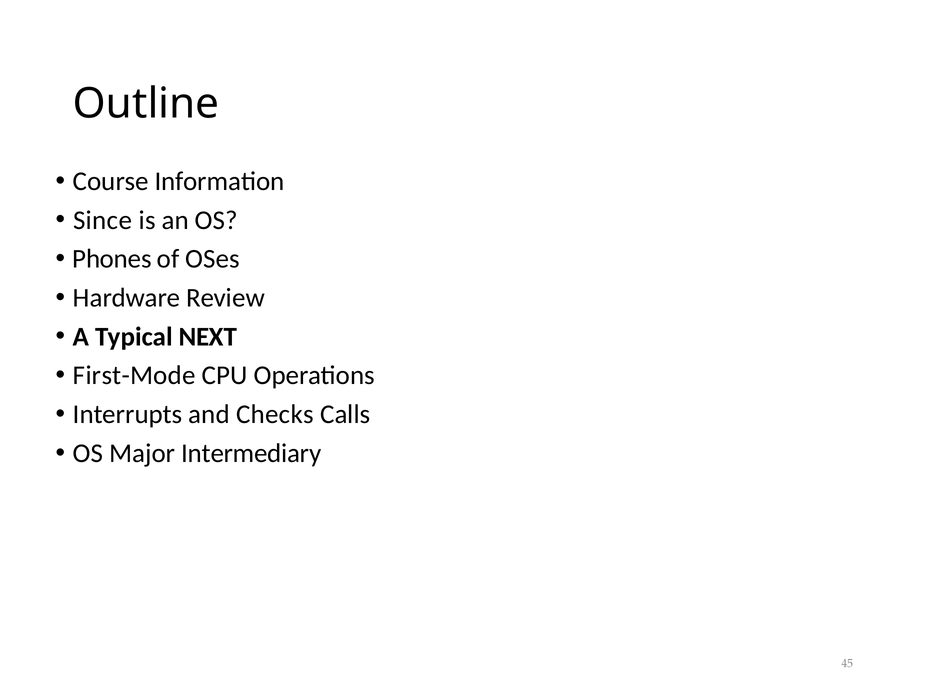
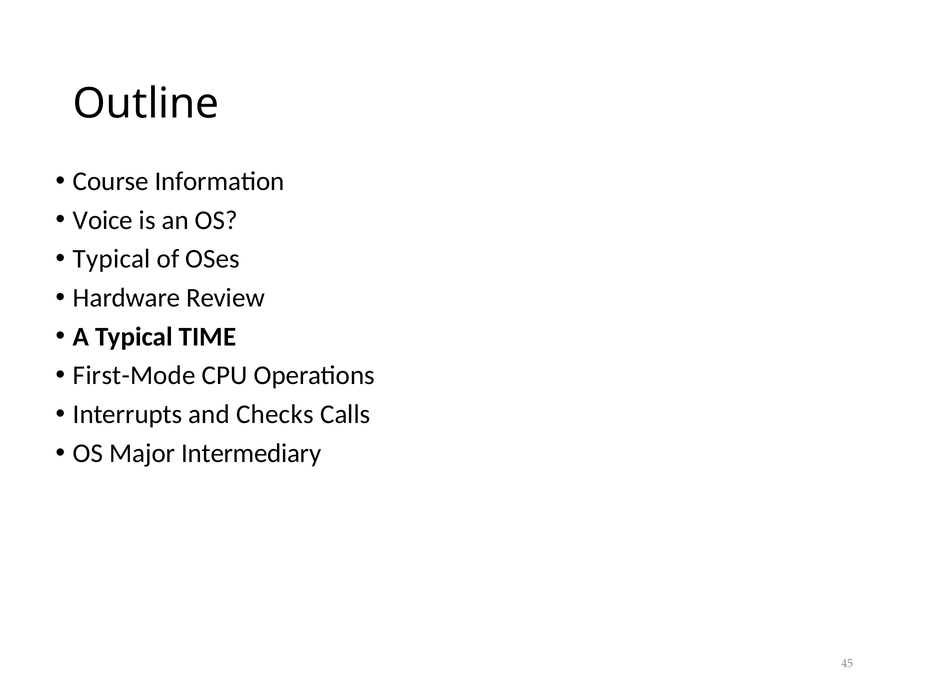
Since: Since -> Voice (103, 220)
Phones: Phones -> Typical (112, 259)
NEXT: NEXT -> TIME (208, 336)
